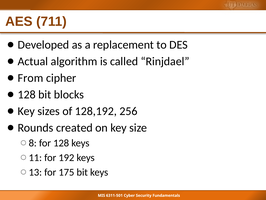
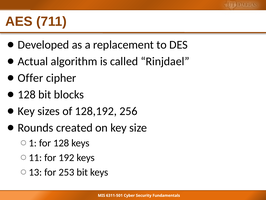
From: From -> Offer (31, 78)
8: 8 -> 1 (33, 143)
175: 175 -> 253 (66, 172)
